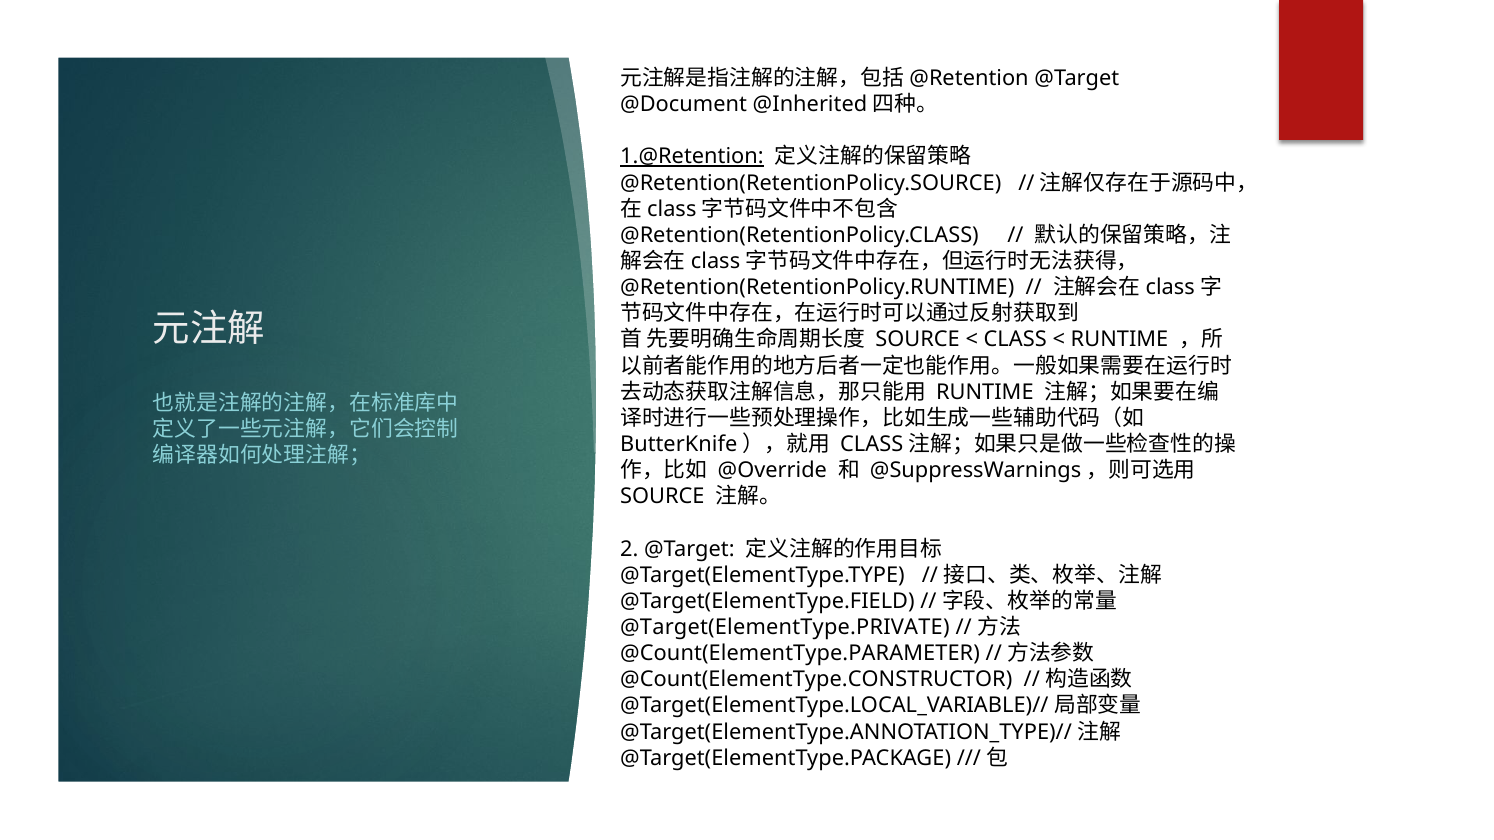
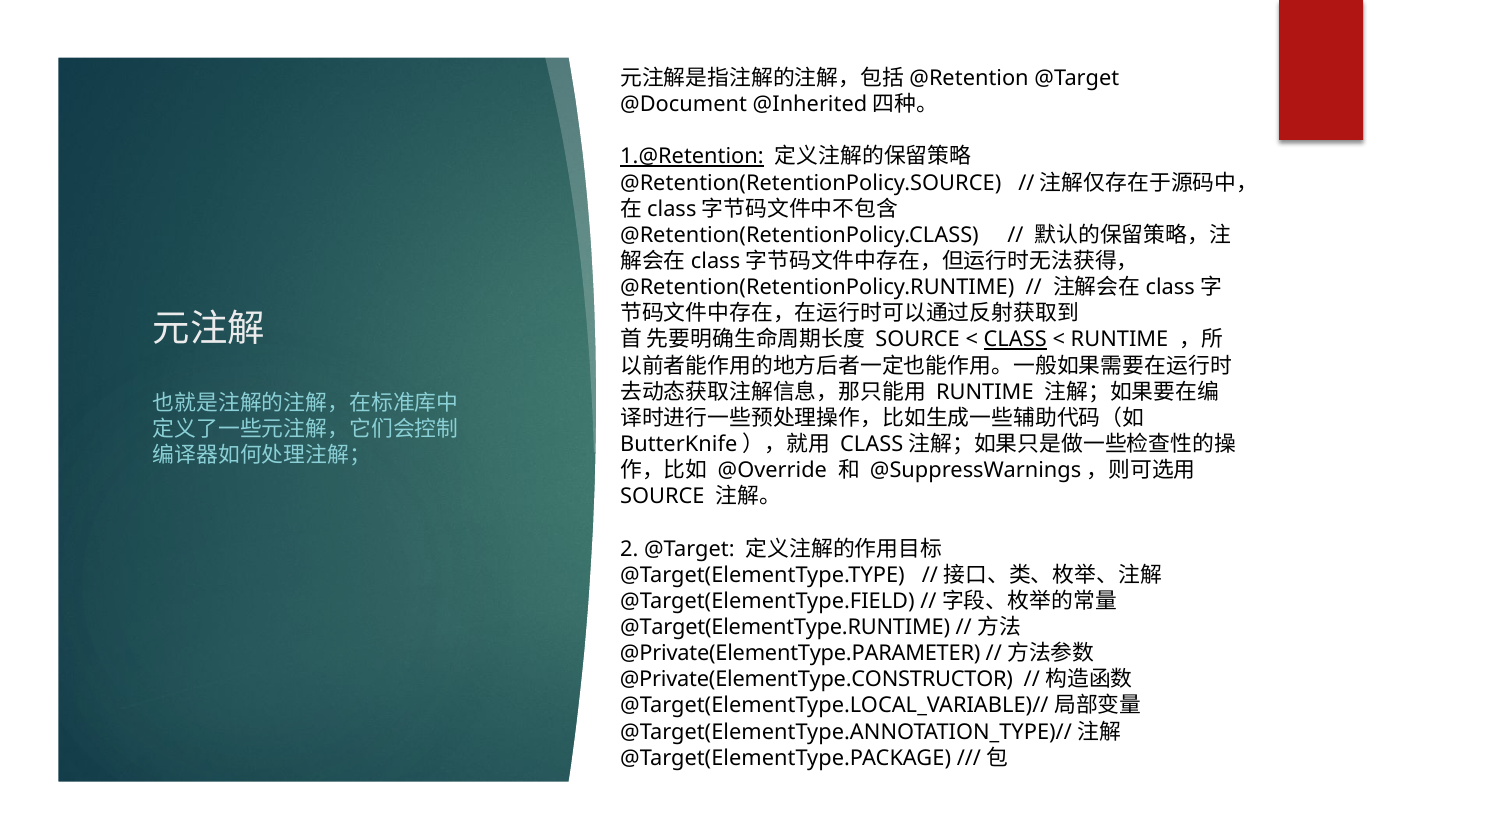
CLASS underline: none -> present (1015, 340)
@Target(ElementType.PRIVATE: @Target(ElementType.PRIVATE -> @Target(ElementType.RUNTIME (785, 628)
@Count(ElementType.PARAMETER: @Count(ElementType.PARAMETER -> @Private(ElementType.PARAMETER (800, 654)
@Count(ElementType.CONSTRUCTOR: @Count(ElementType.CONSTRUCTOR -> @Private(ElementType.CONSTRUCTOR (816, 680)
